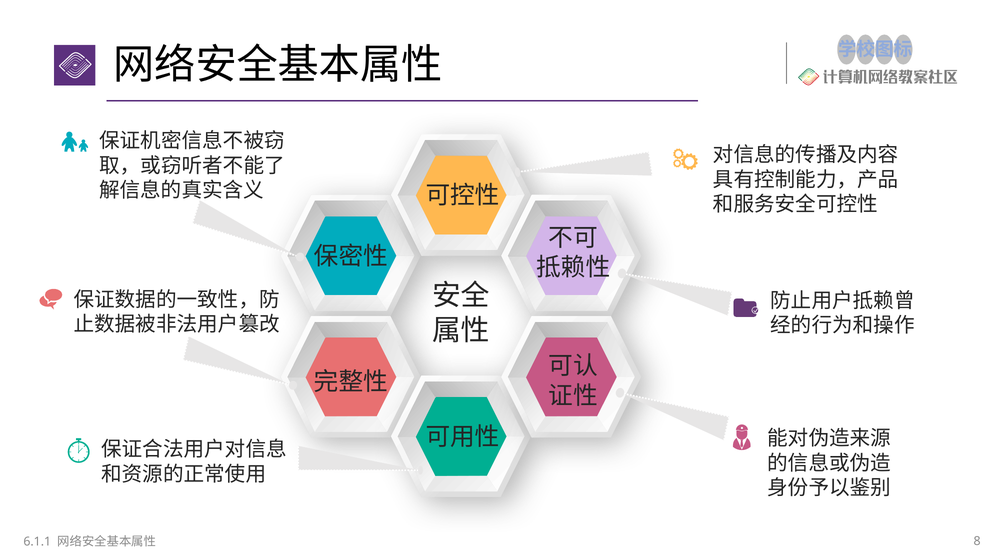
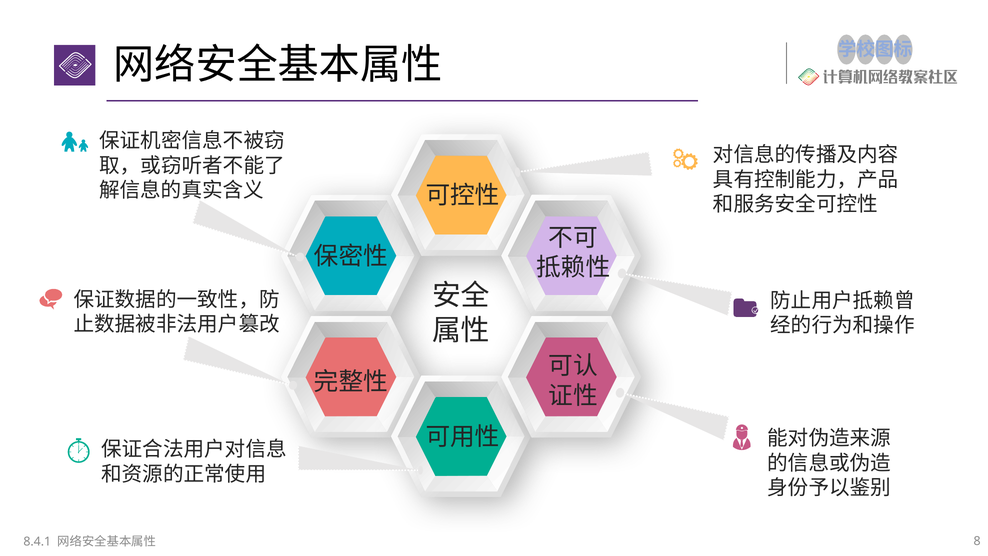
6.1.1: 6.1.1 -> 8.4.1 (37, 541)
